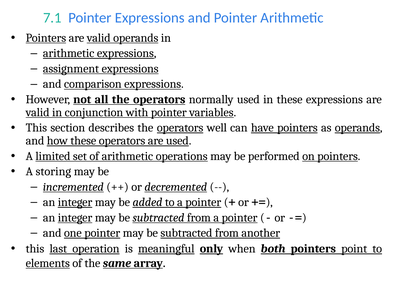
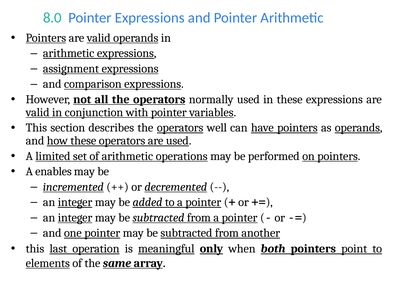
7.1: 7.1 -> 8.0 (52, 18)
storing: storing -> enables (53, 171)
